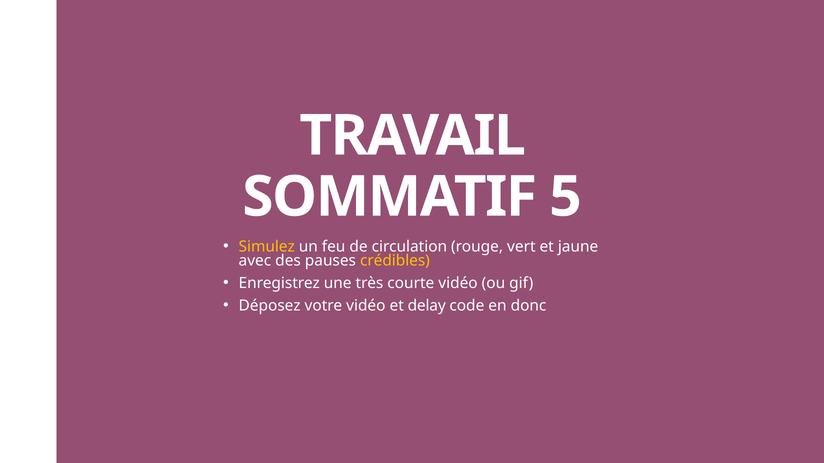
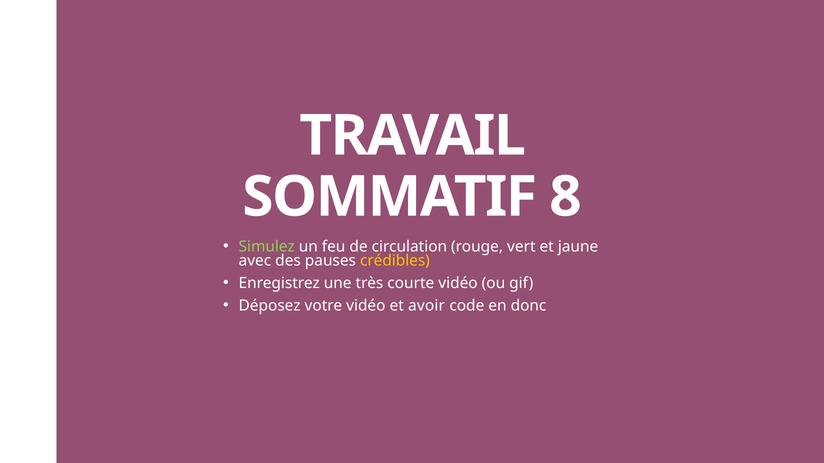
5: 5 -> 8 (565, 197)
Simulez colour: yellow -> light green (267, 247)
delay: delay -> avoir (427, 306)
